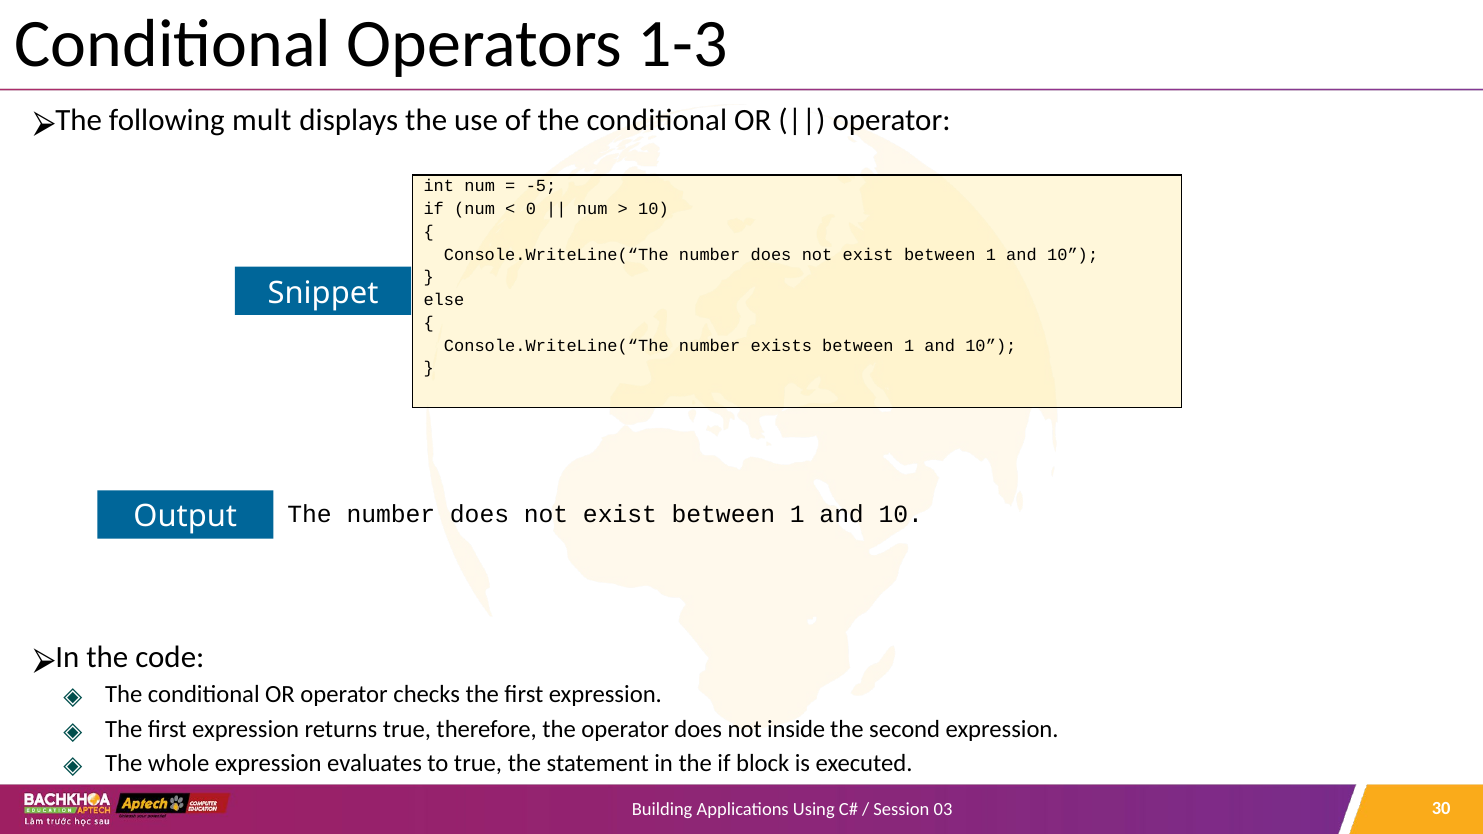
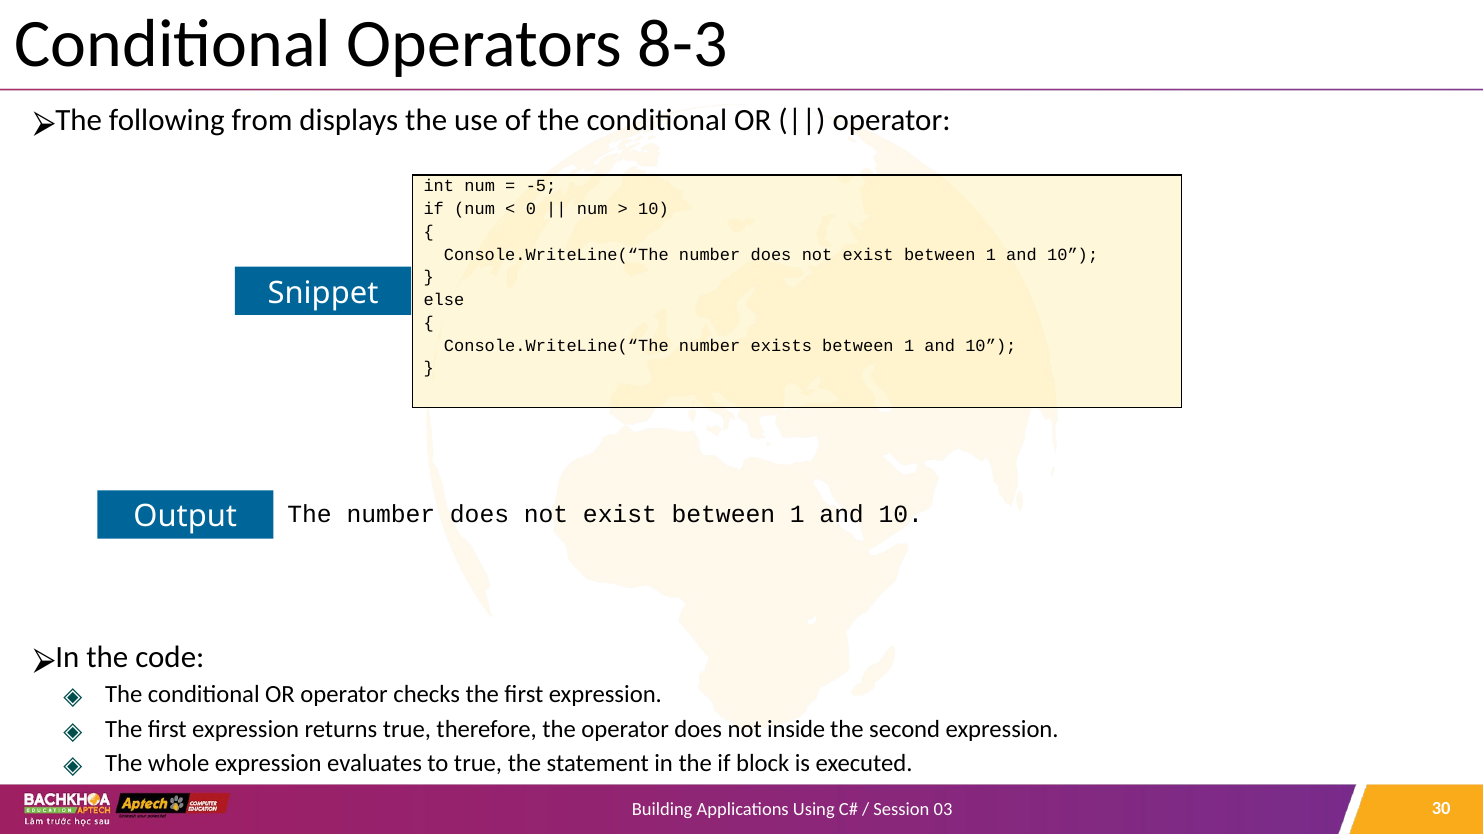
1-3: 1-3 -> 8-3 (683, 44)
mult: mult -> from (262, 120)
